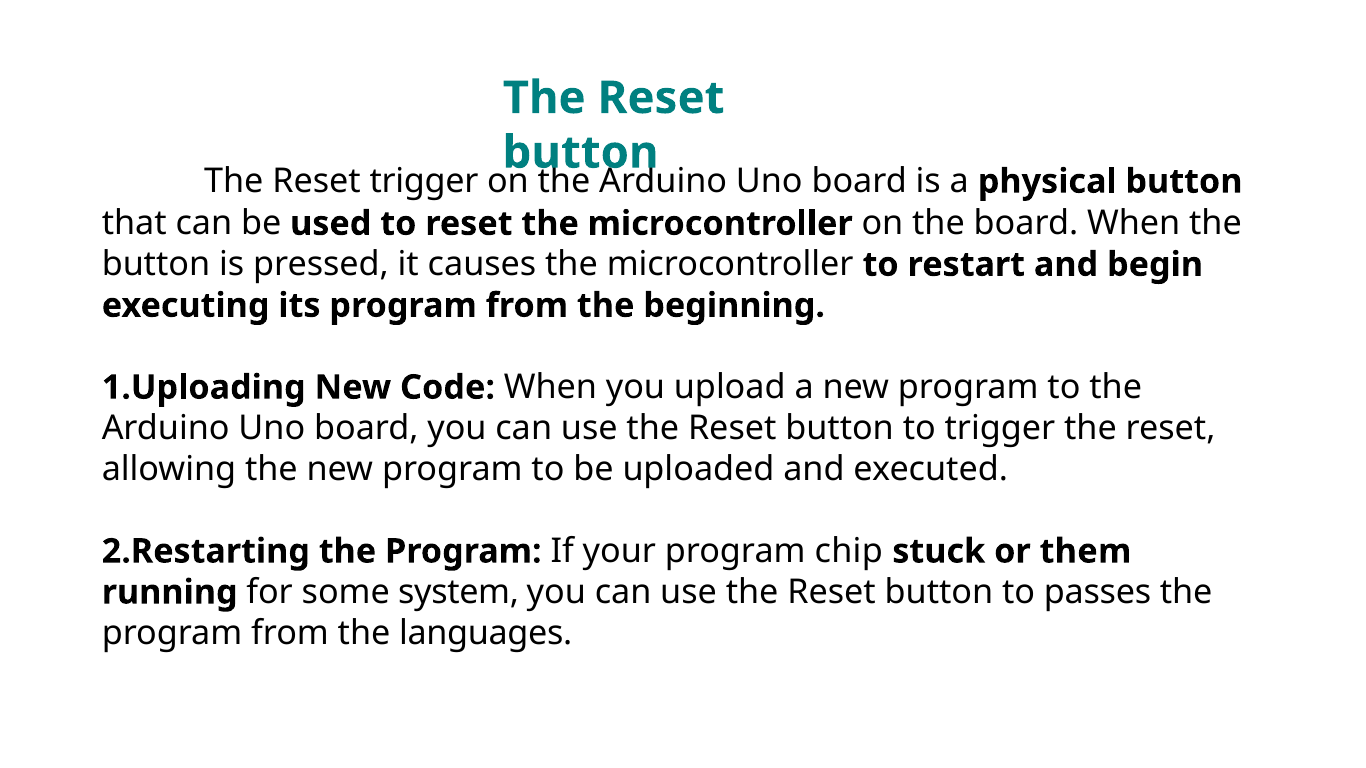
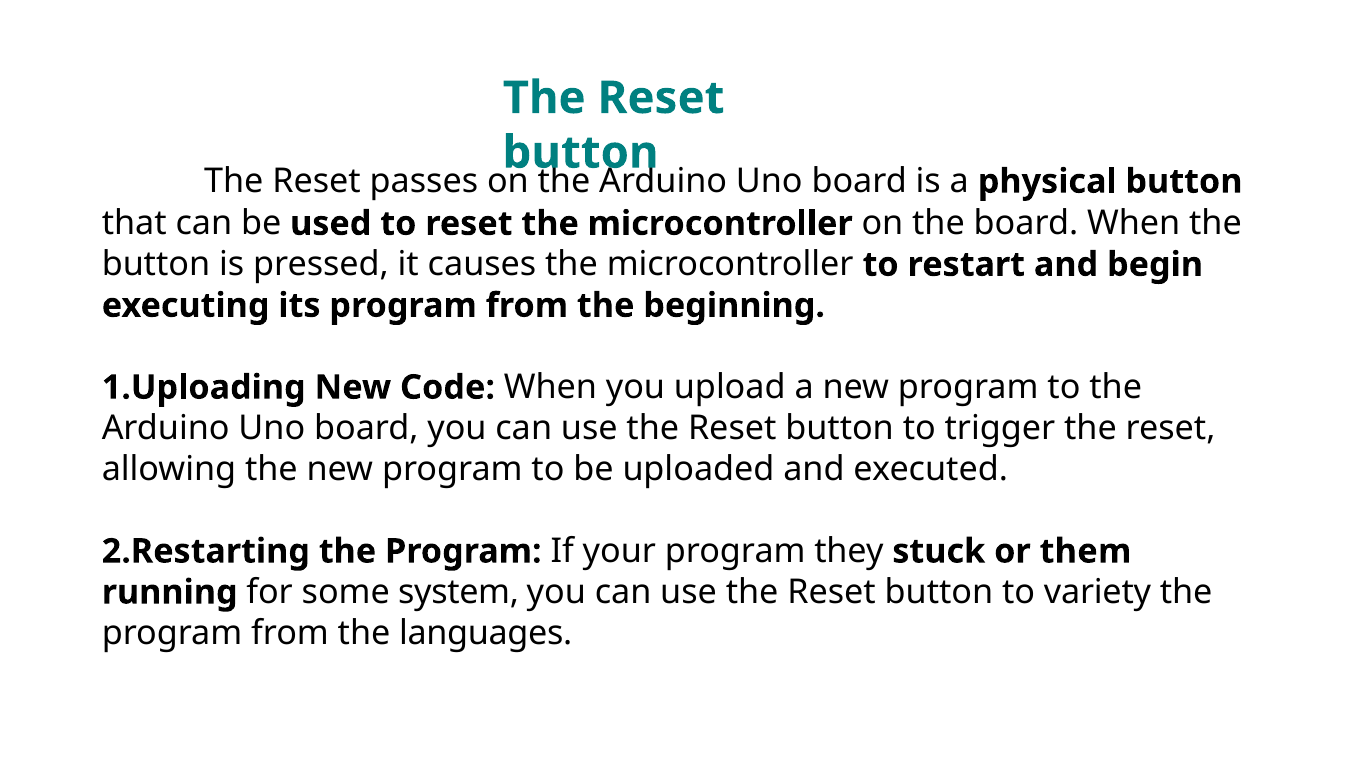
Reset trigger: trigger -> passes (424, 182)
chip: chip -> they (849, 552)
passes: passes -> variety (1097, 593)
